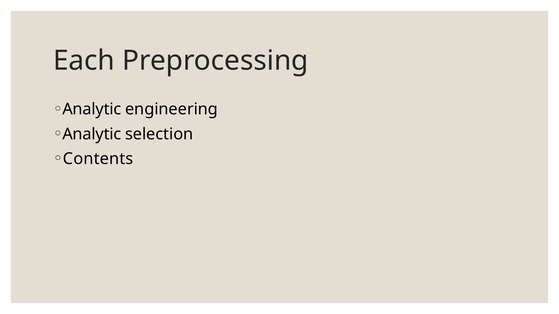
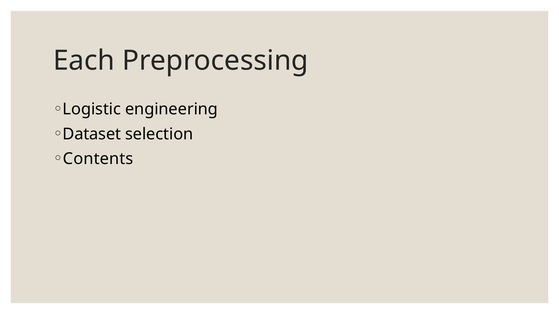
Analytic: Analytic -> Logistic (92, 109)
Analytic: Analytic -> Dataset (92, 134)
